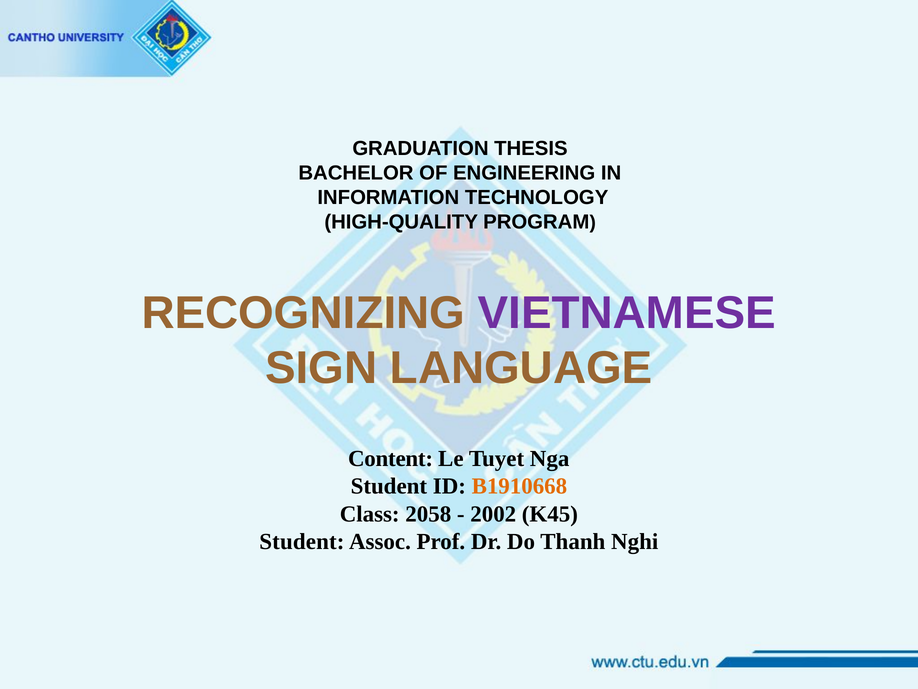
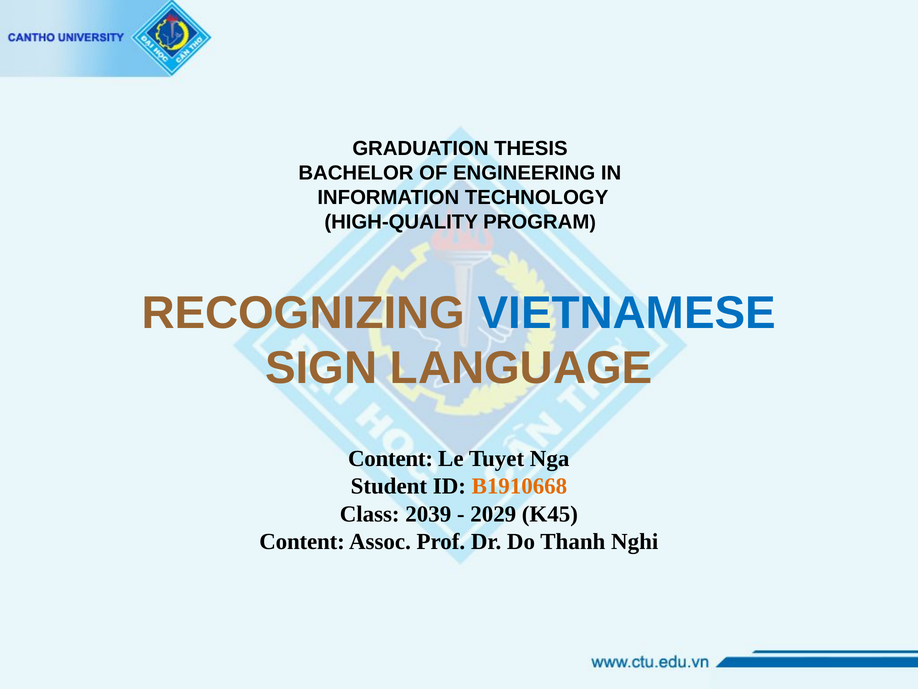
VIETNAMESE colour: purple -> blue (627, 313)
2058: 2058 -> 2039 (428, 514)
2002: 2002 -> 2029 (493, 514)
Student: Student -> Content (302, 541)
